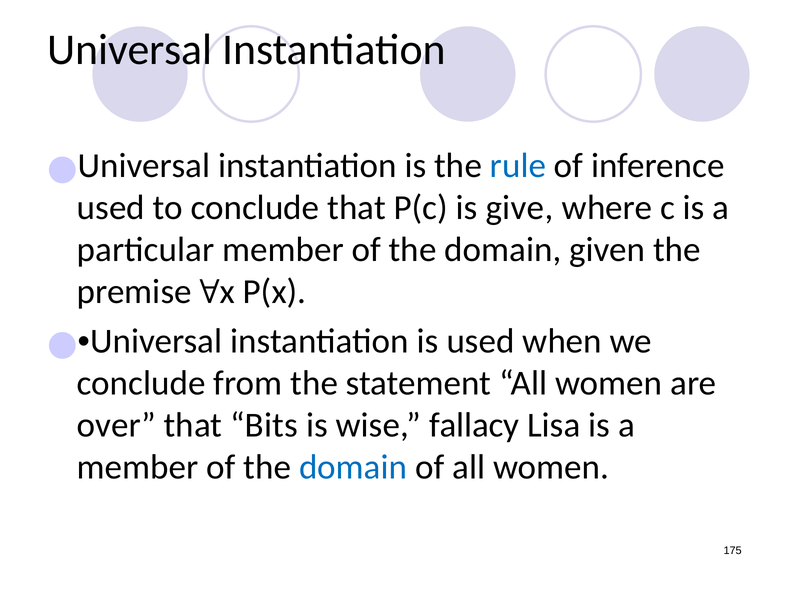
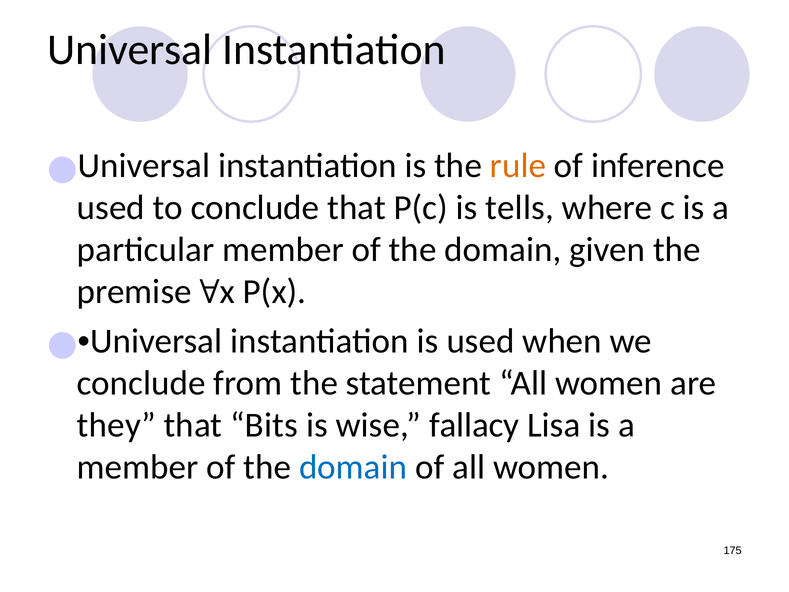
rule colour: blue -> orange (518, 166)
give: give -> tells (520, 208)
over: over -> they (116, 425)
